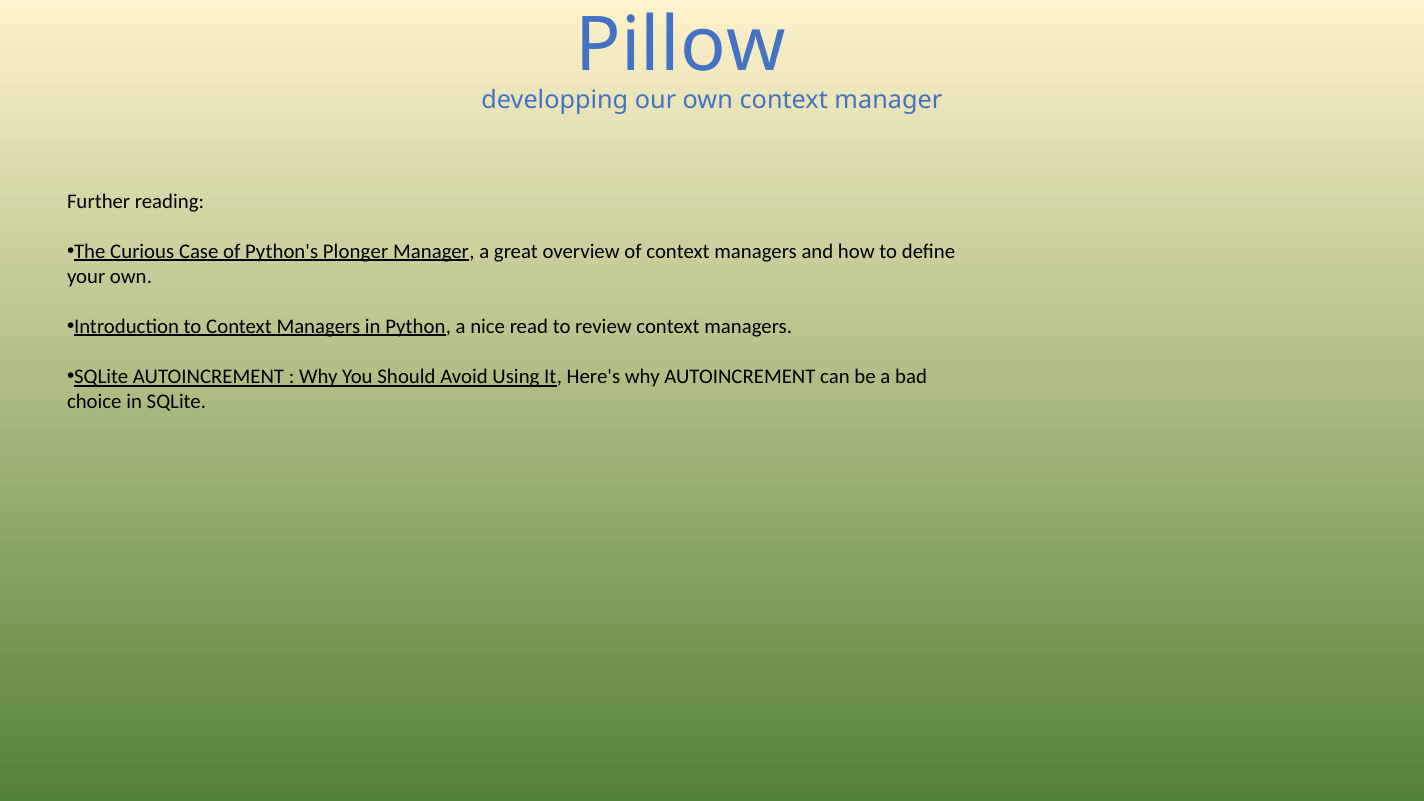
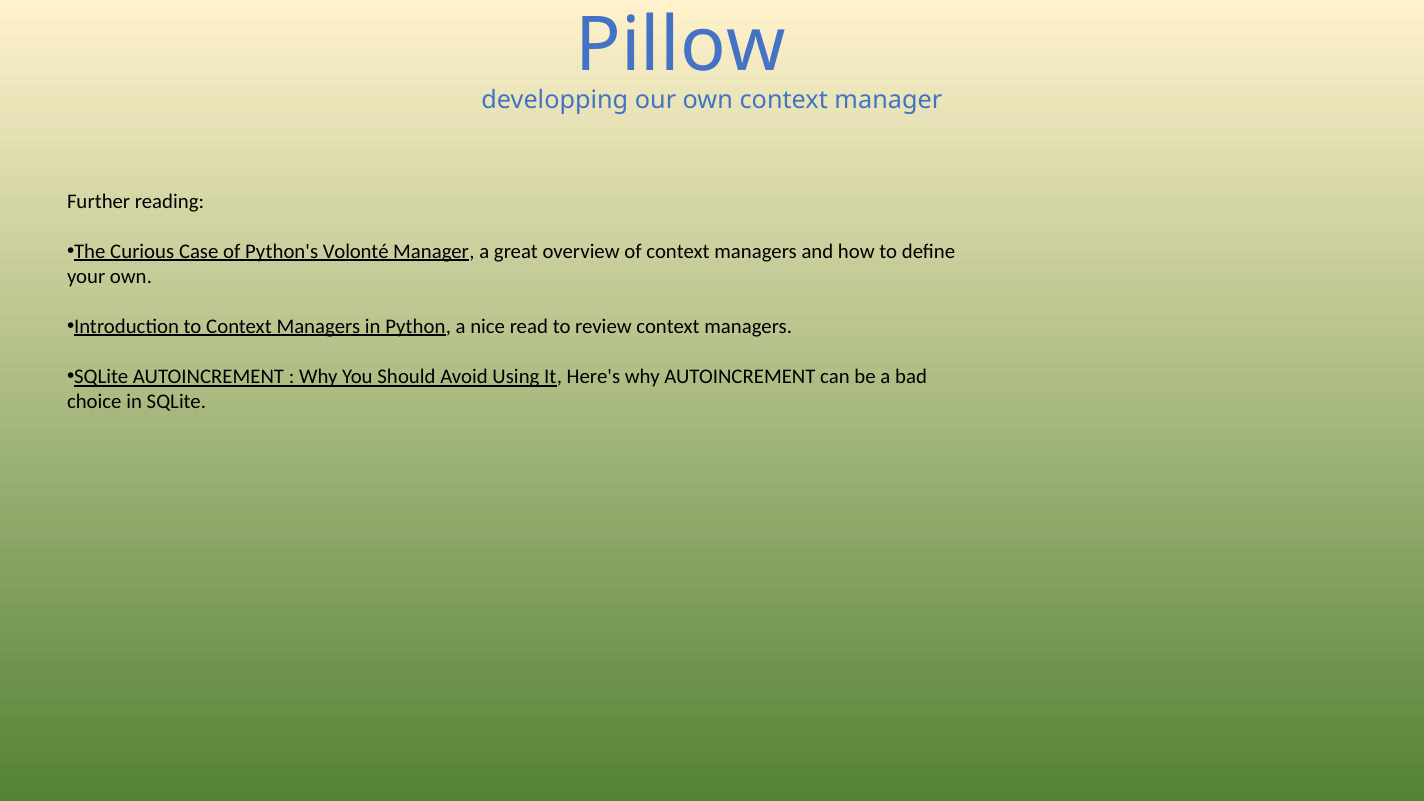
Plonger: Plonger -> Volonté (356, 251)
